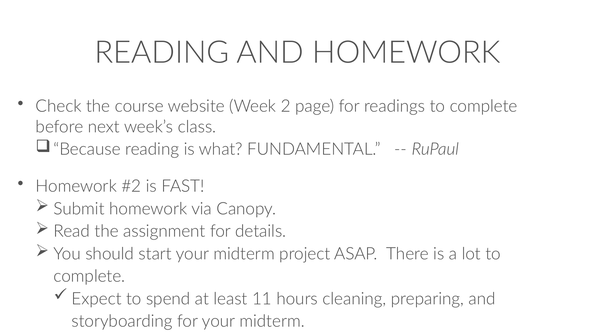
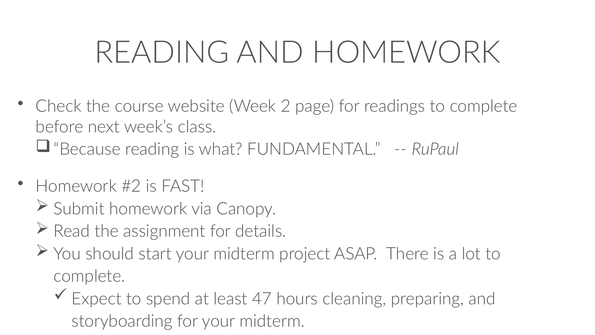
11: 11 -> 47 (262, 299)
